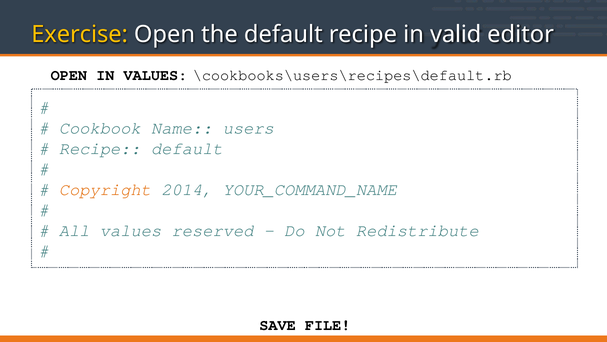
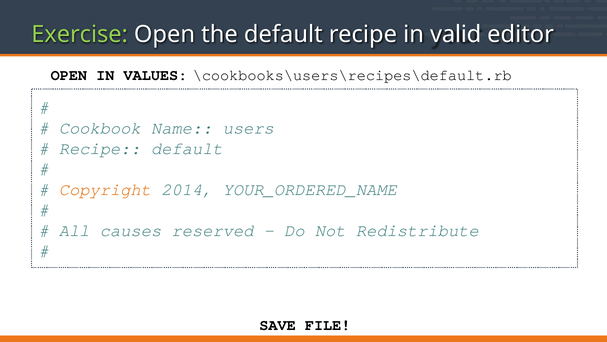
Exercise colour: yellow -> light green (80, 34)
YOUR_COMMAND_NAME: YOUR_COMMAND_NAME -> YOUR_ORDERED_NAME (310, 189)
All values: values -> causes (131, 230)
